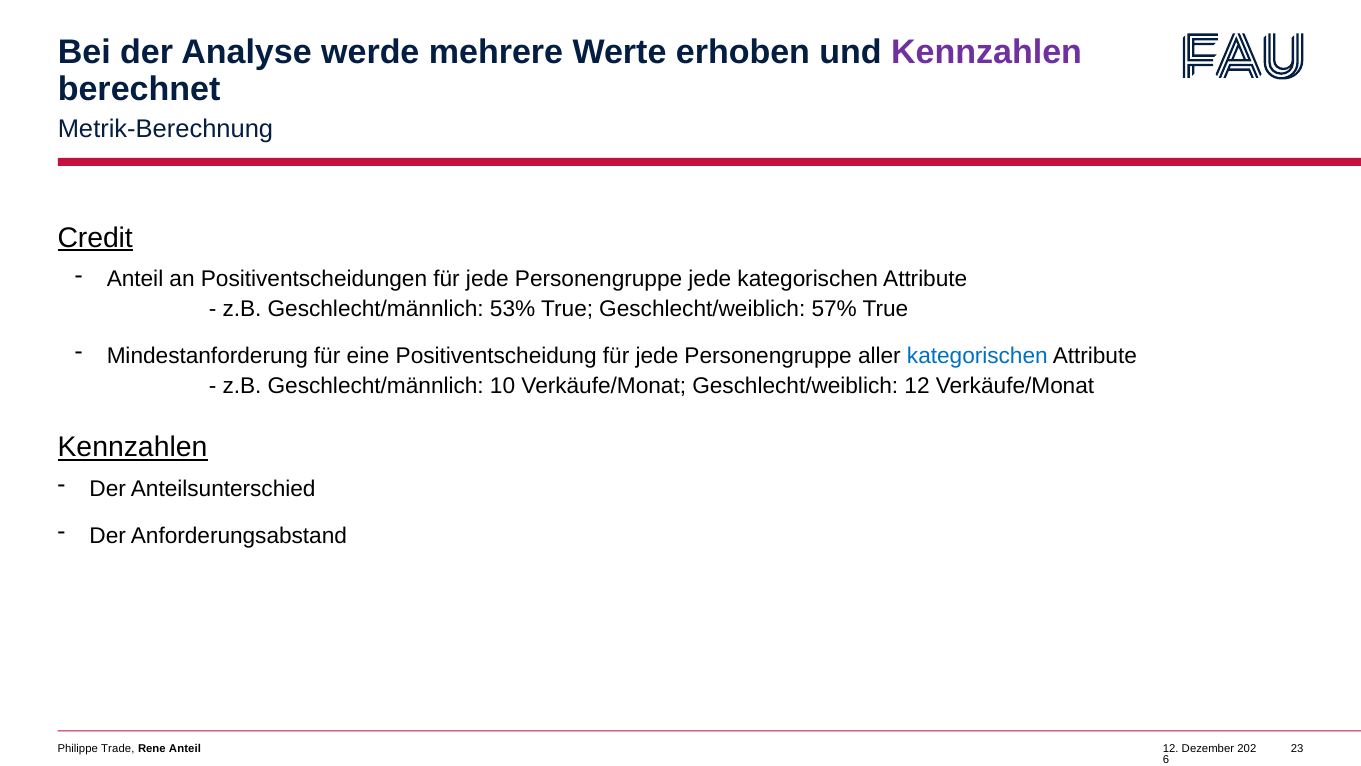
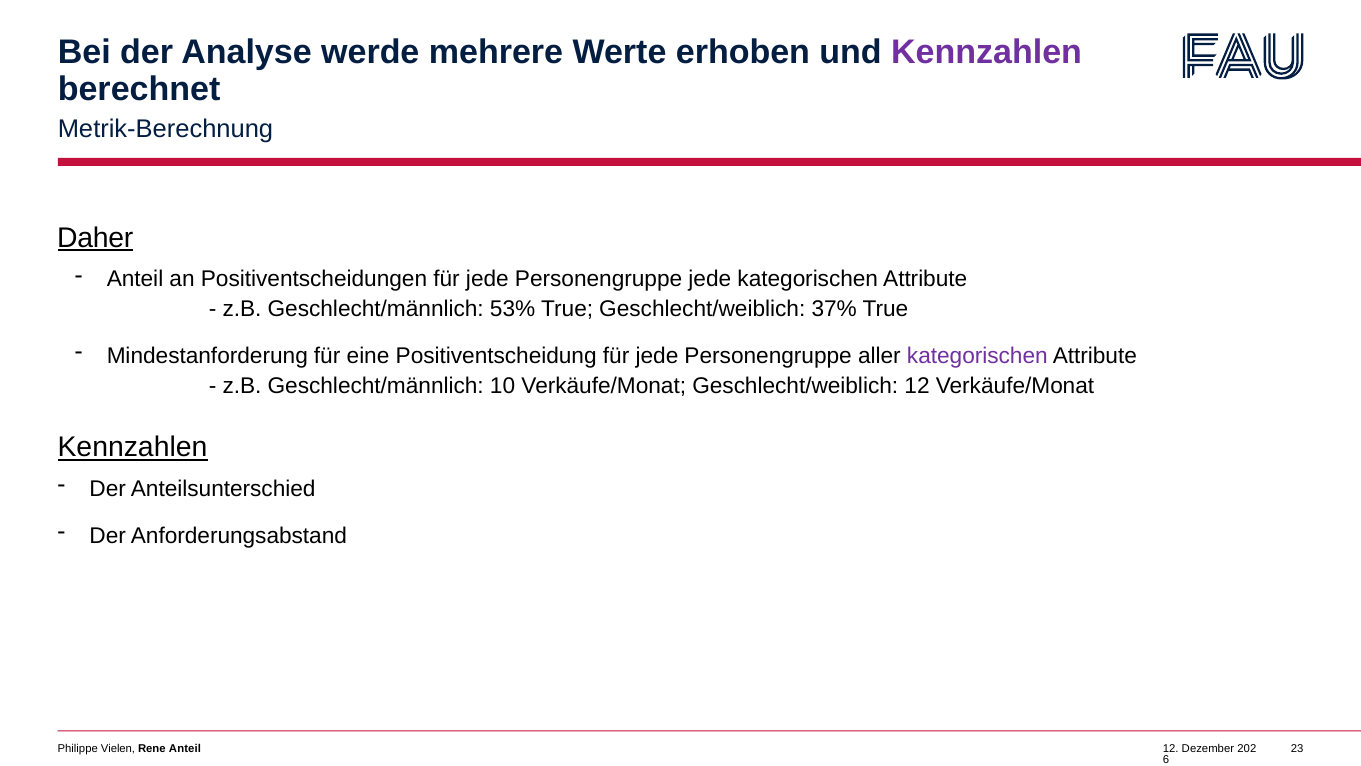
Credit: Credit -> Daher (95, 238)
57%: 57% -> 37% (834, 309)
kategorischen colour: blue -> purple (977, 356)
Trade: Trade -> Vielen (118, 748)
